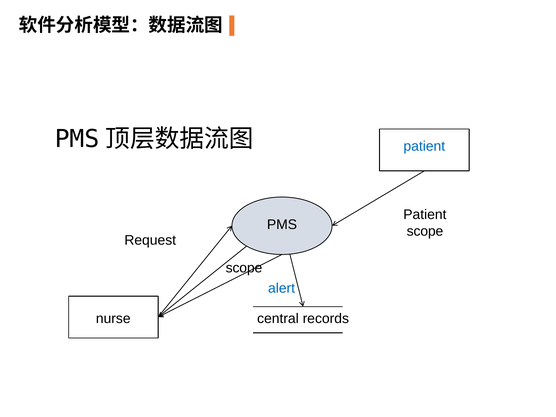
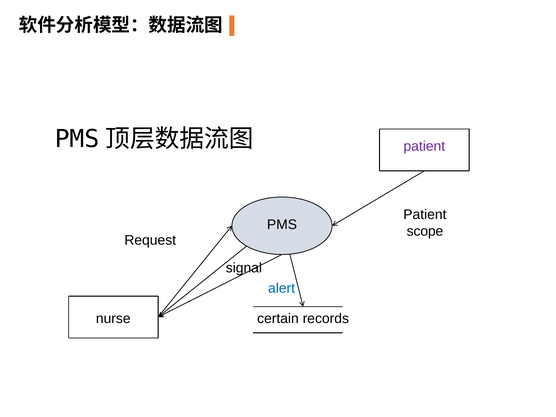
patient colour: blue -> purple (424, 146)
scope: scope -> signal (244, 268)
central: central -> certain (278, 319)
